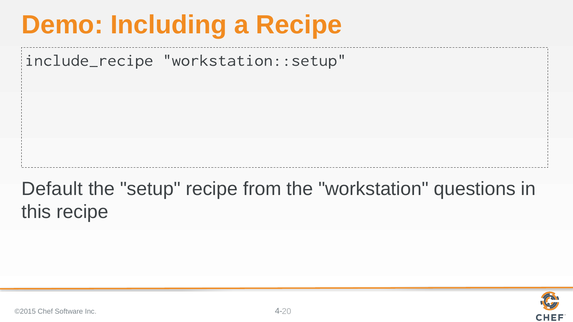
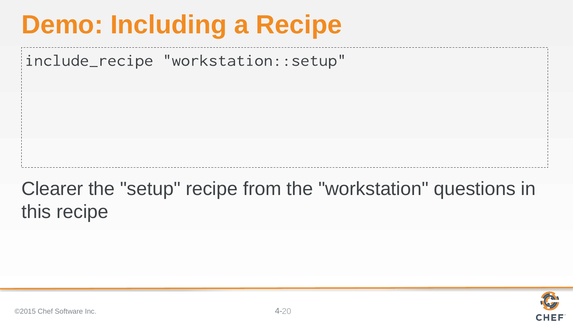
Default: Default -> Clearer (52, 189)
